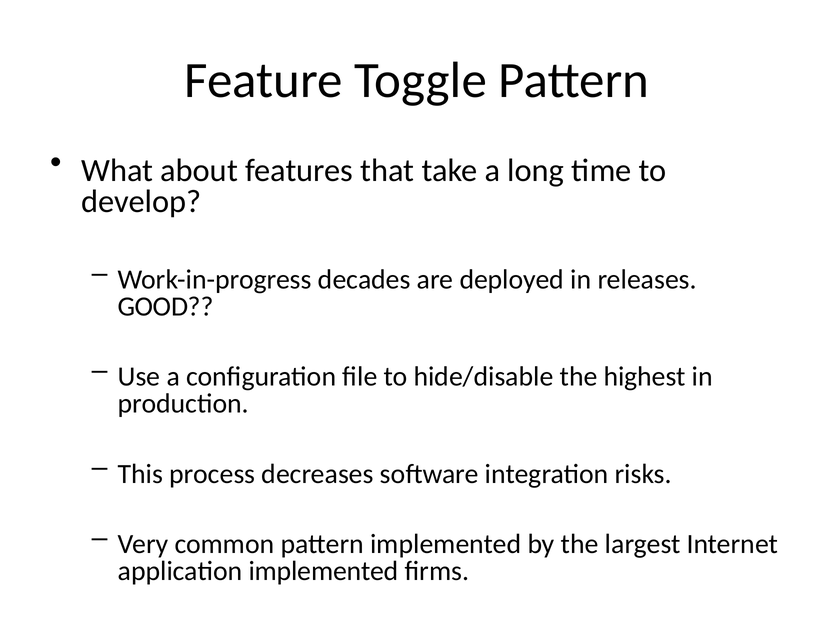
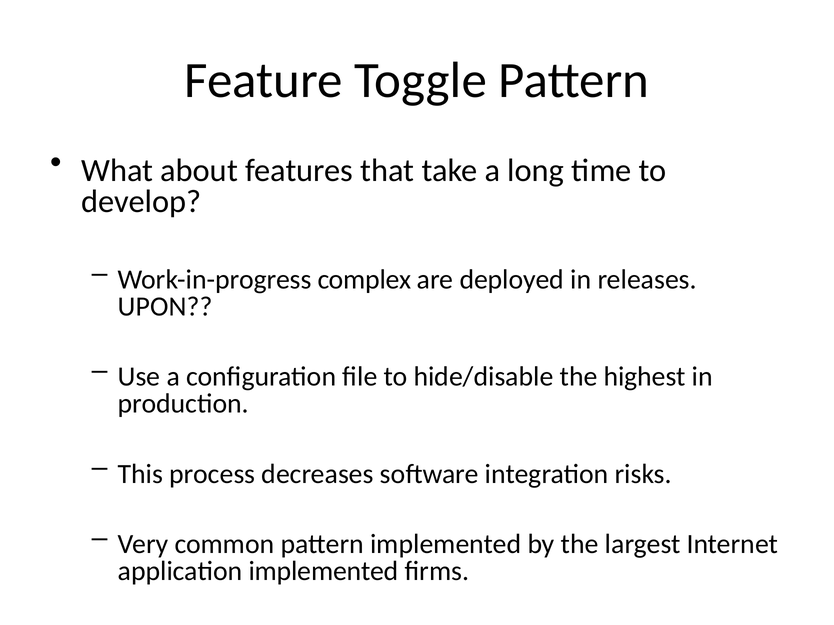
decades: decades -> complex (364, 280)
GOOD: GOOD -> UPON (165, 307)
